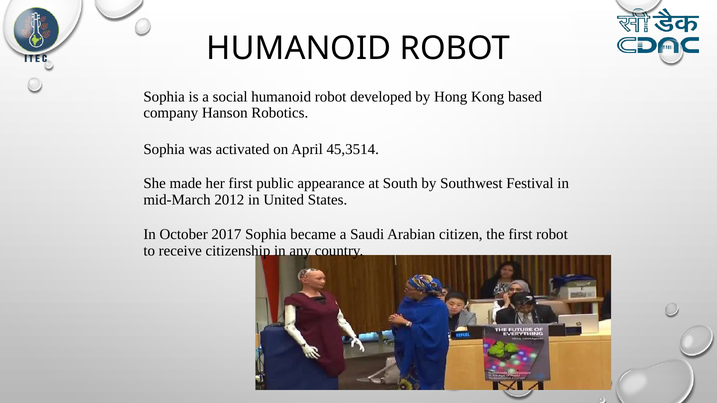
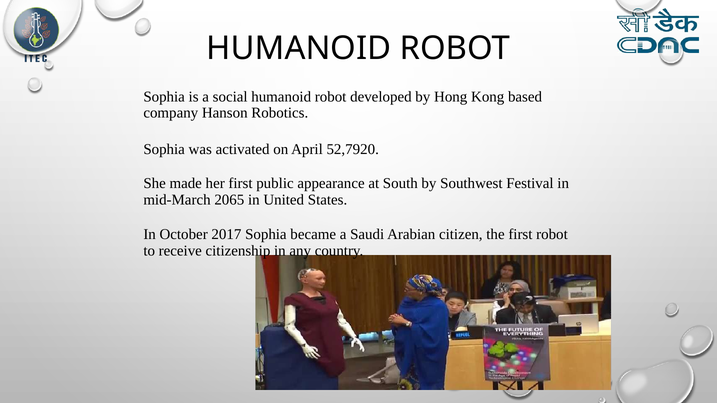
45,3514: 45,3514 -> 52,7920 (353, 149)
2012: 2012 -> 2065 (229, 200)
